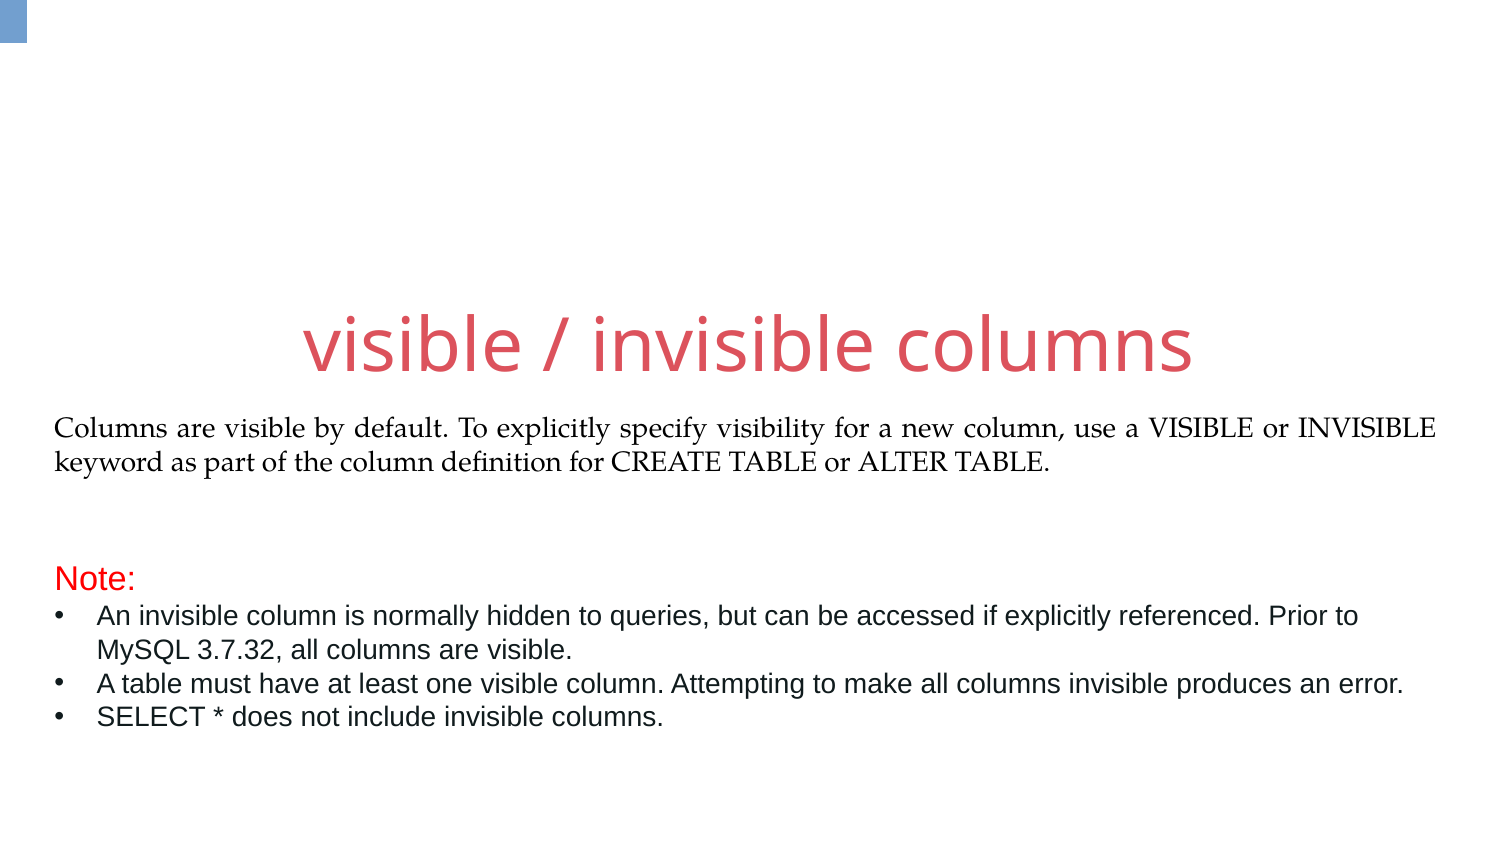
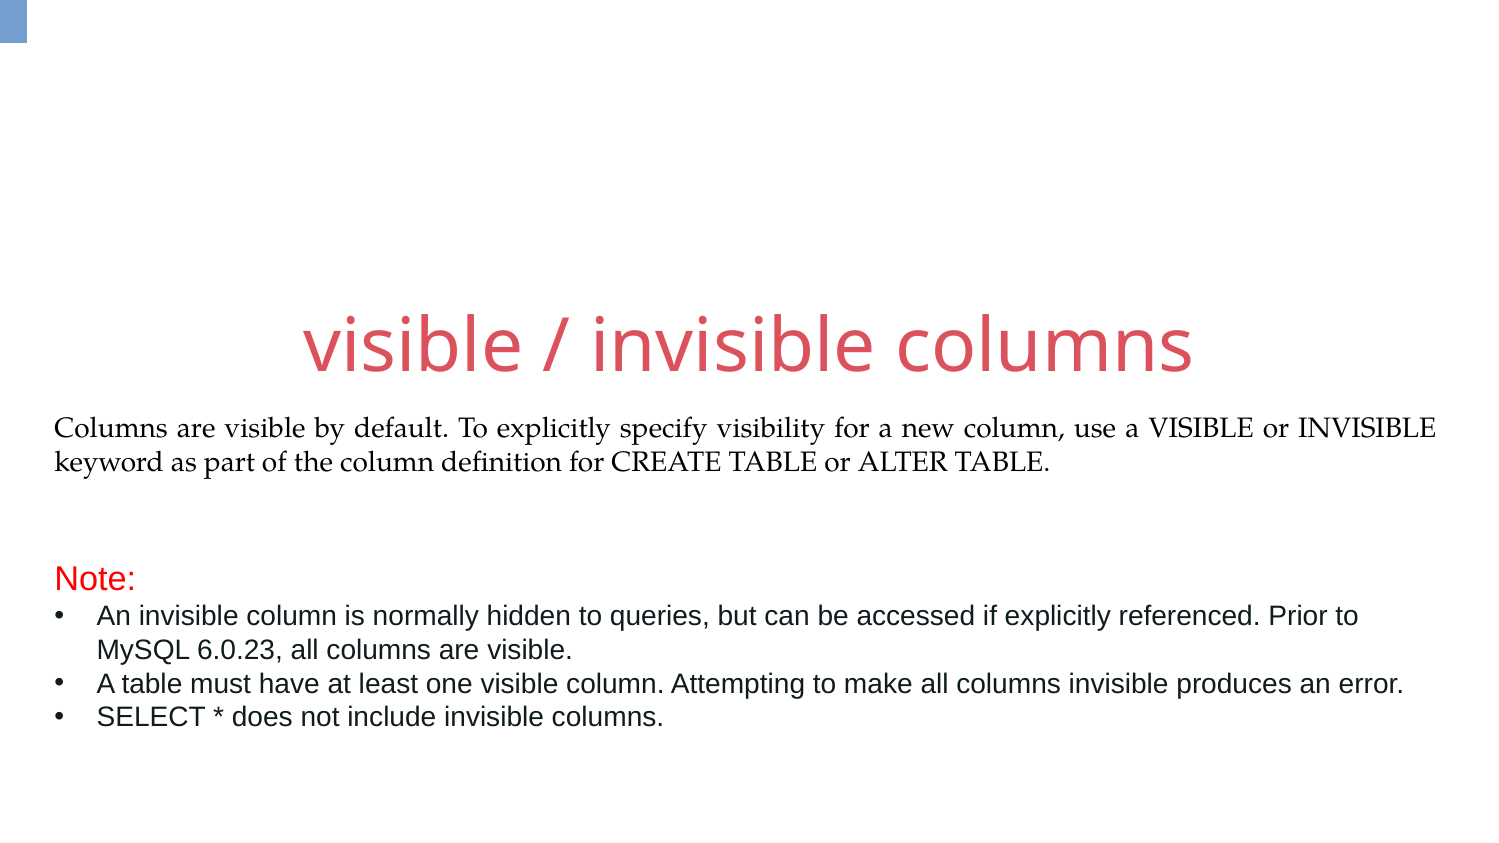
3.7.32: 3.7.32 -> 6.0.23 (240, 650)
